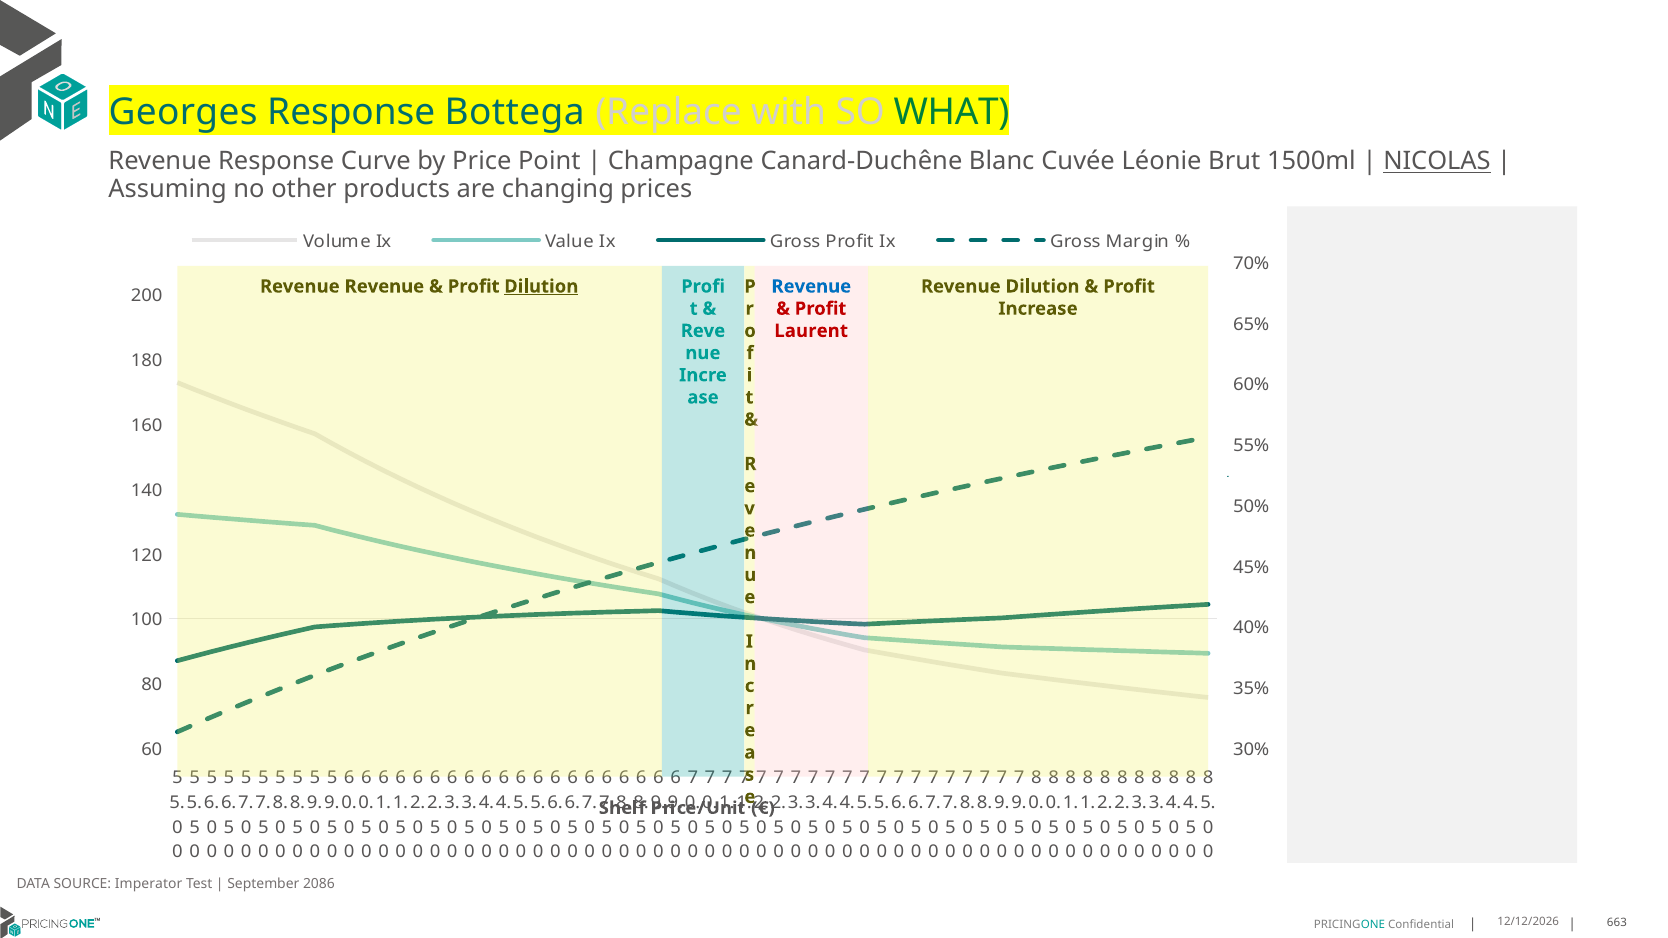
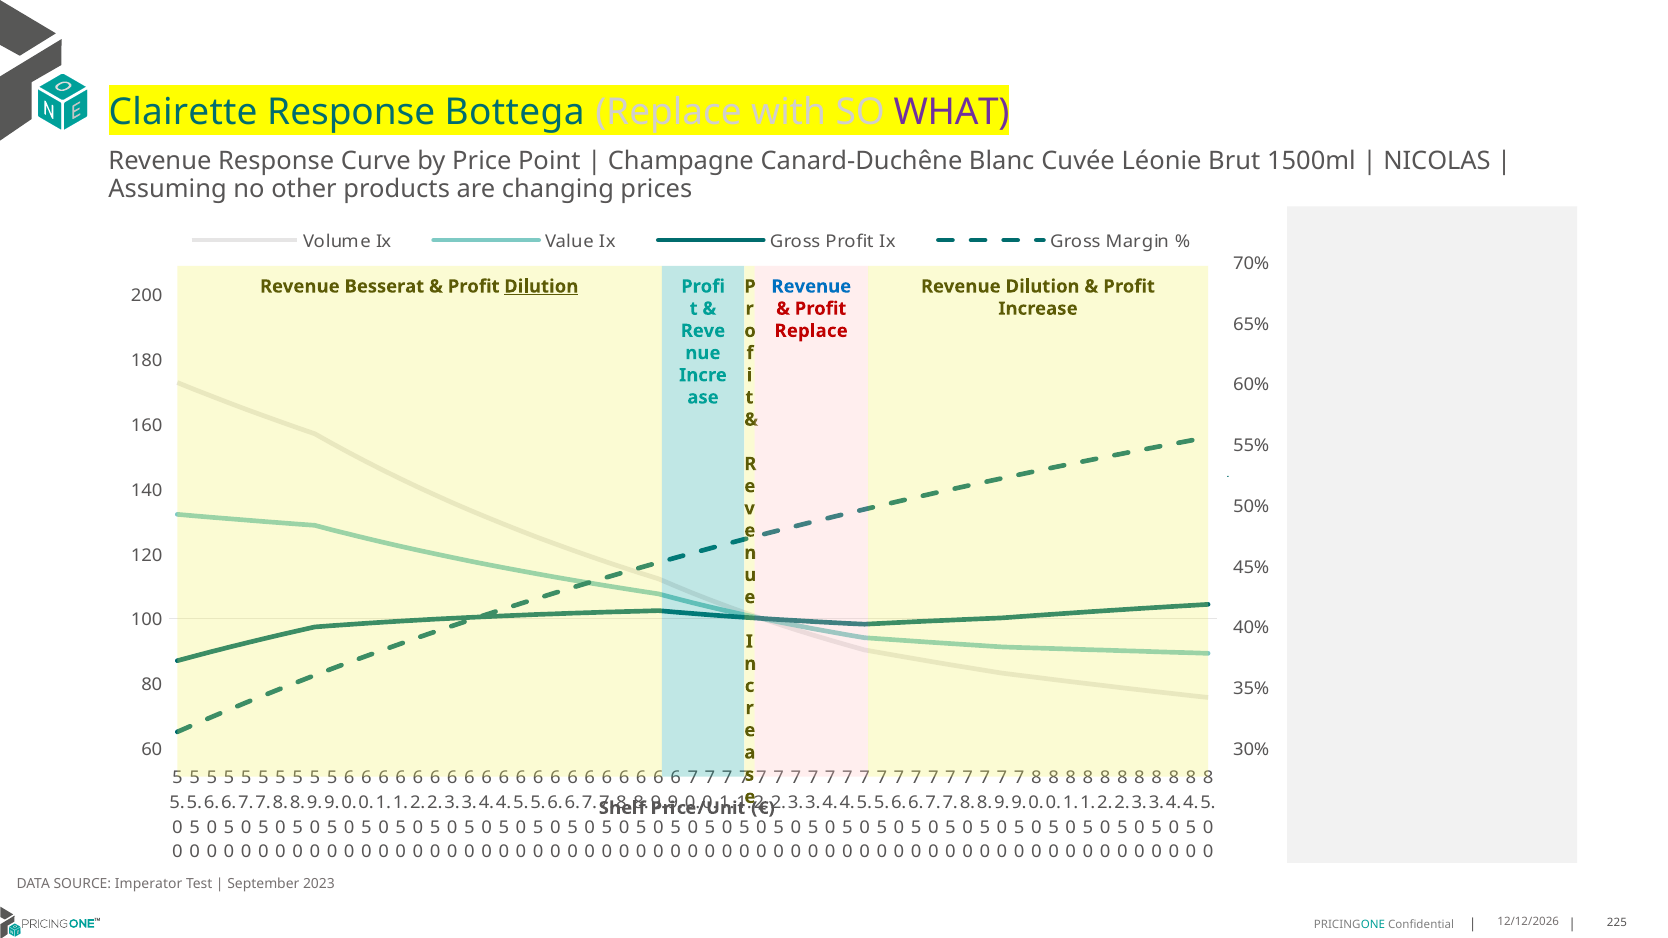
Georges: Georges -> Clairette (183, 112)
WHAT colour: green -> purple (952, 112)
NICOLAS underline: present -> none (1437, 161)
Revenue Revenue: Revenue -> Besserat (384, 287)
Laurent: Laurent -> Replace (811, 331)
2086: 2086 -> 2023 (319, 884)
663: 663 -> 225 (1617, 923)
